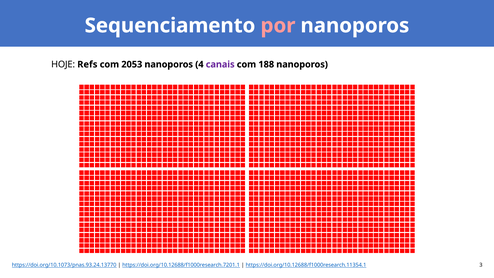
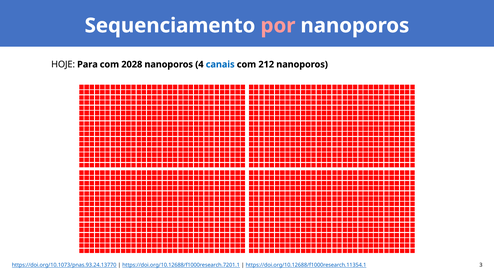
Refs: Refs -> Para (87, 64)
2053: 2053 -> 2028 (132, 64)
canais colour: purple -> blue (220, 64)
188: 188 -> 212 (266, 64)
